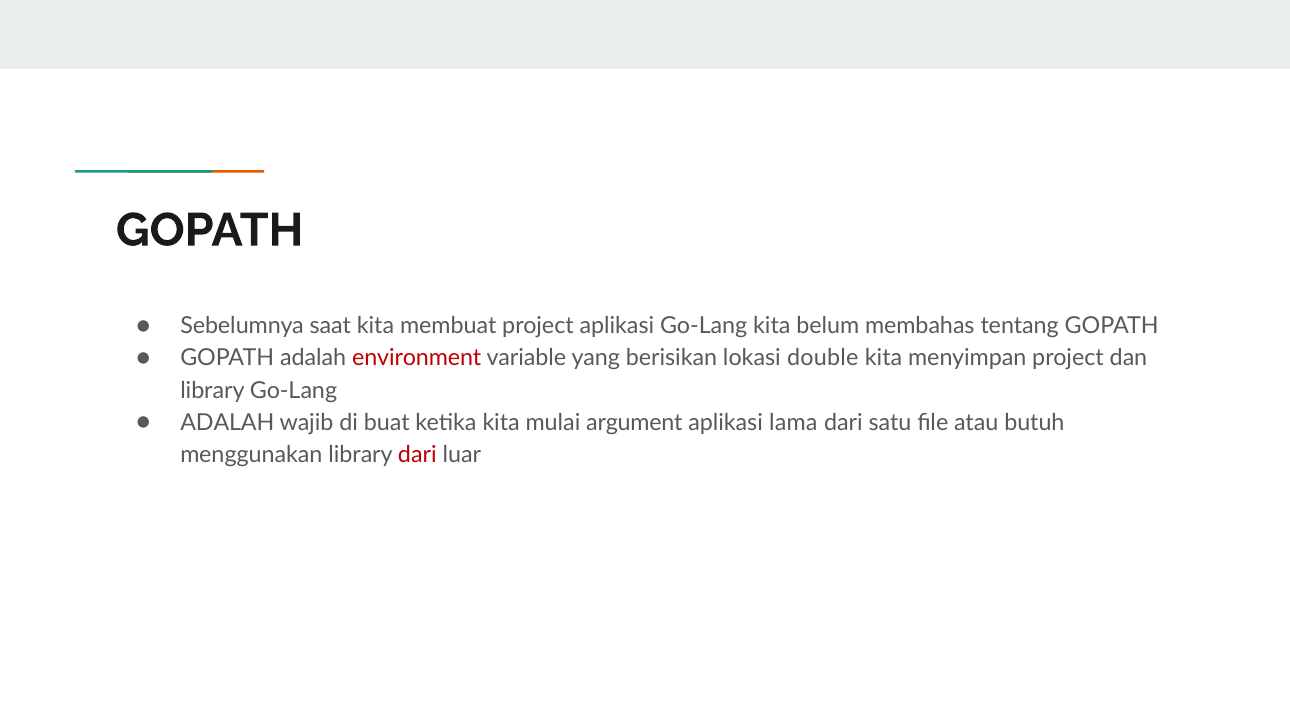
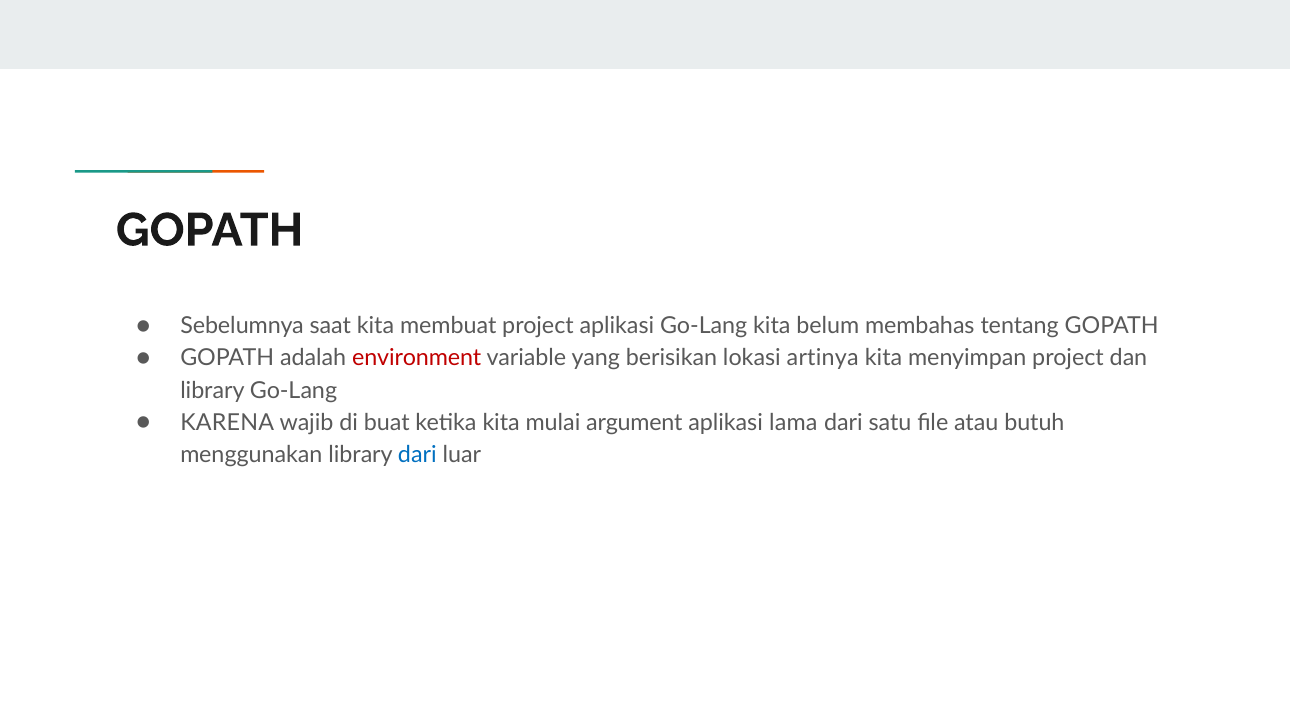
double: double -> artinya (823, 358)
ADALAH: ADALAH -> KARENA (227, 422)
dari colour: red -> blue (417, 455)
